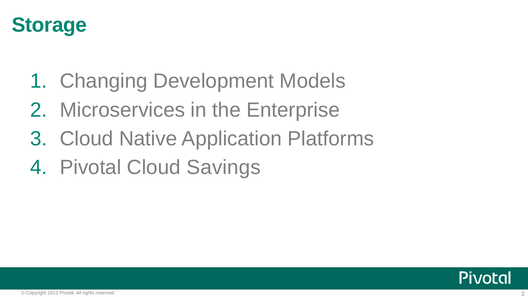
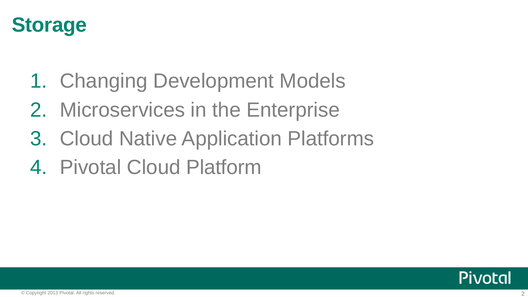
Savings: Savings -> Platform (224, 167)
